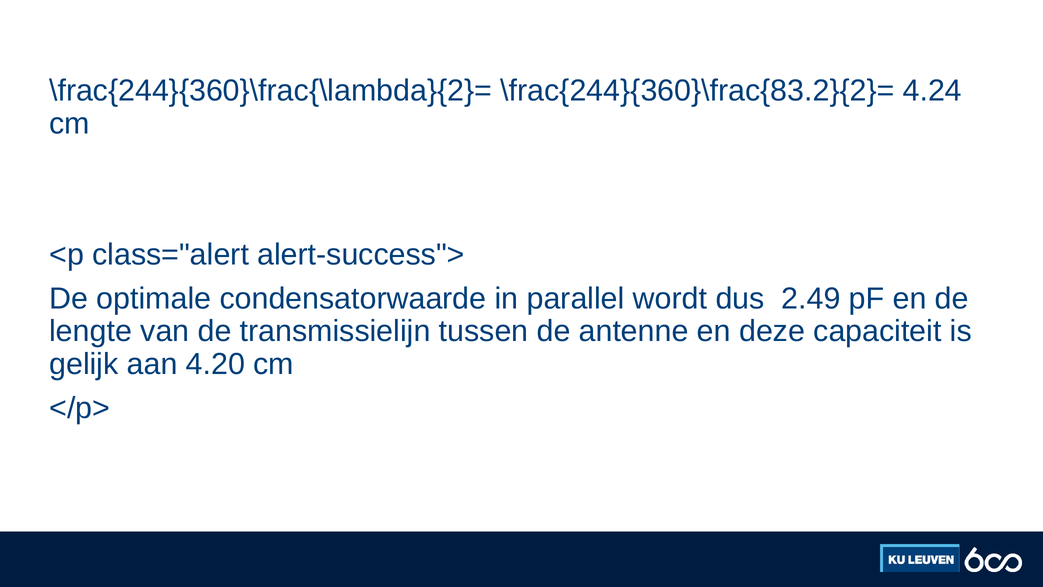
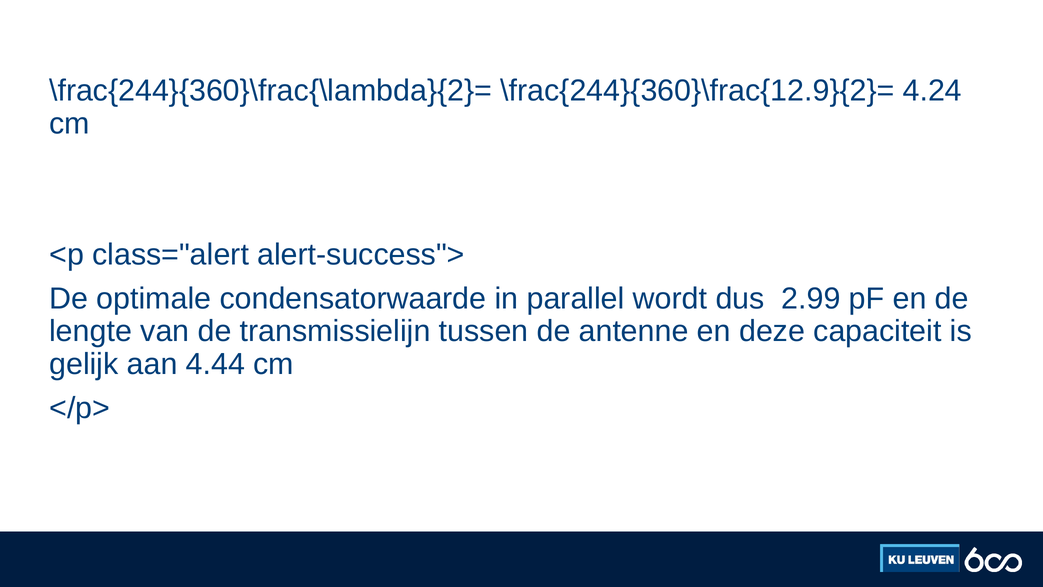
\frac{244}{360}\frac{83.2}{2}=: \frac{244}{360}\frac{83.2}{2}= -> \frac{244}{360}\frac{12.9}{2}= (697, 91)
2.49: 2.49 -> 2.99 (811, 298)
4.20: 4.20 -> 4.44 (215, 364)
